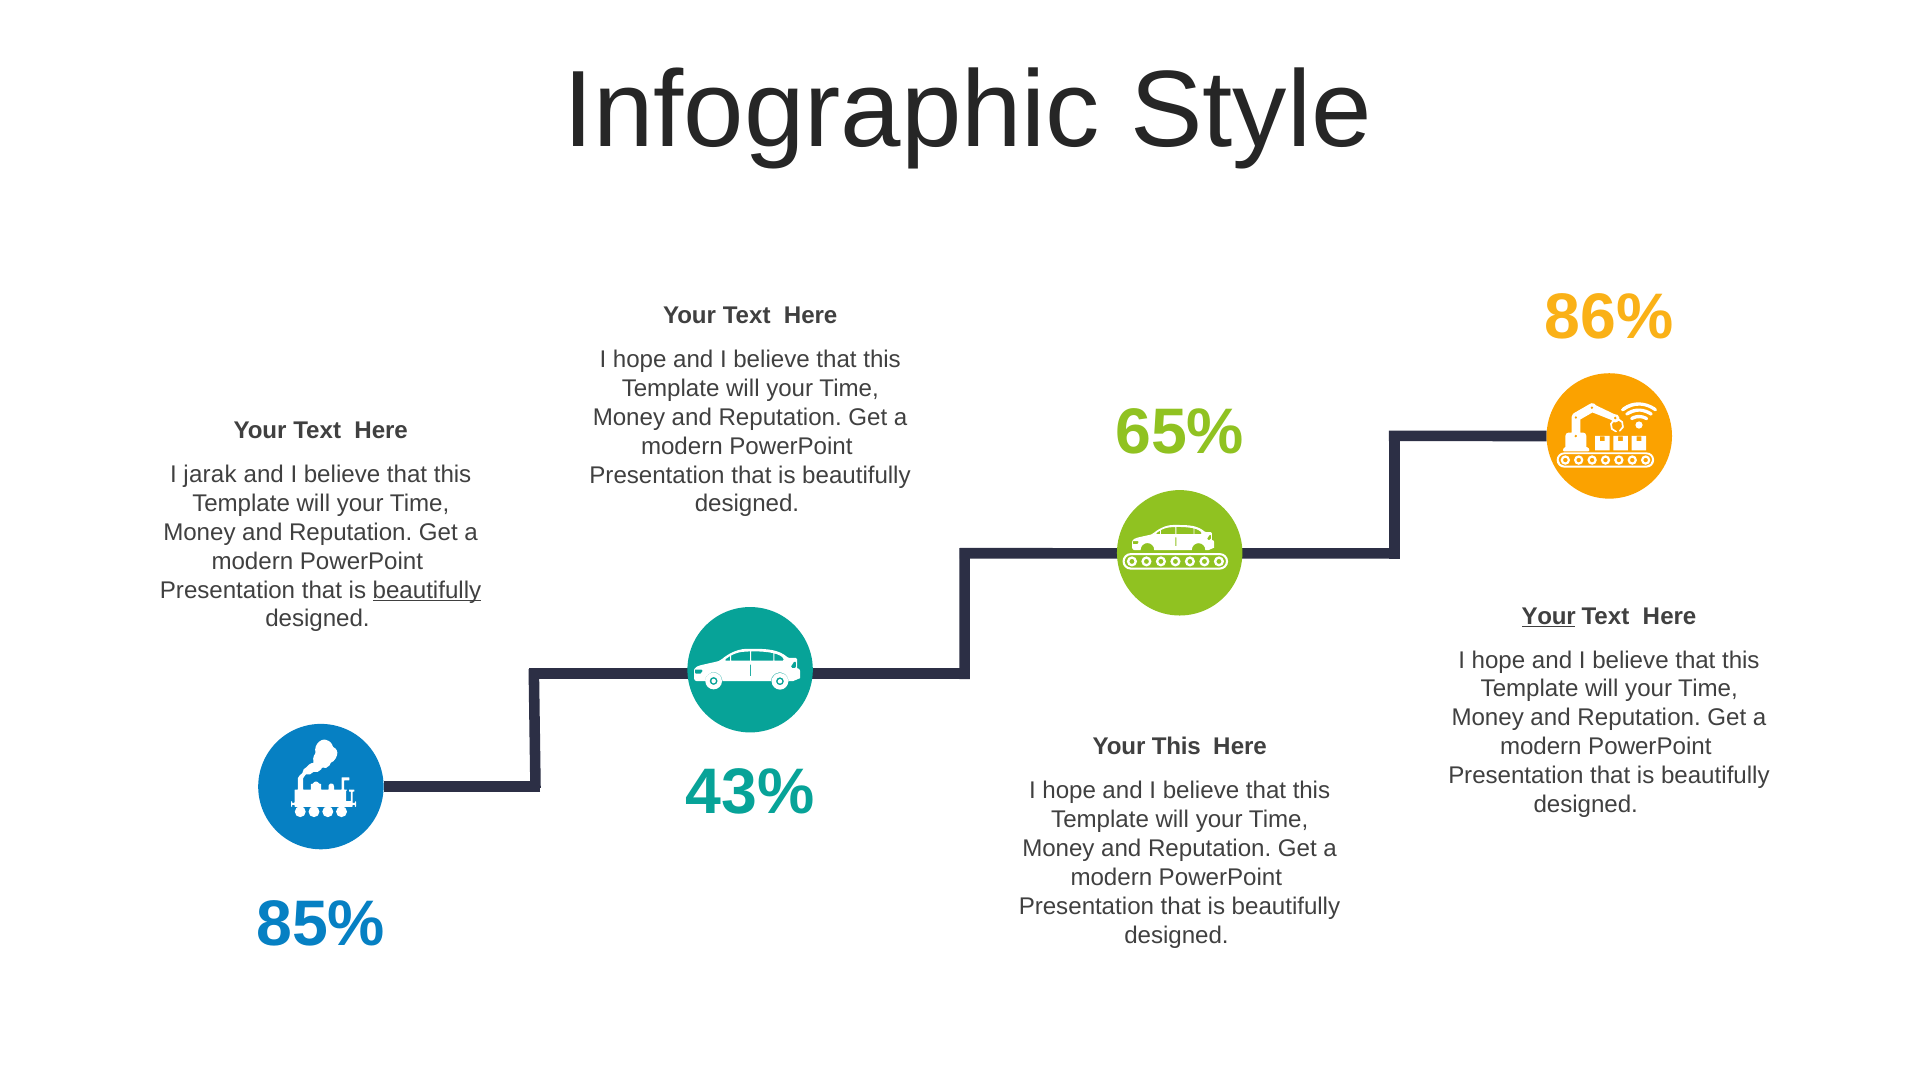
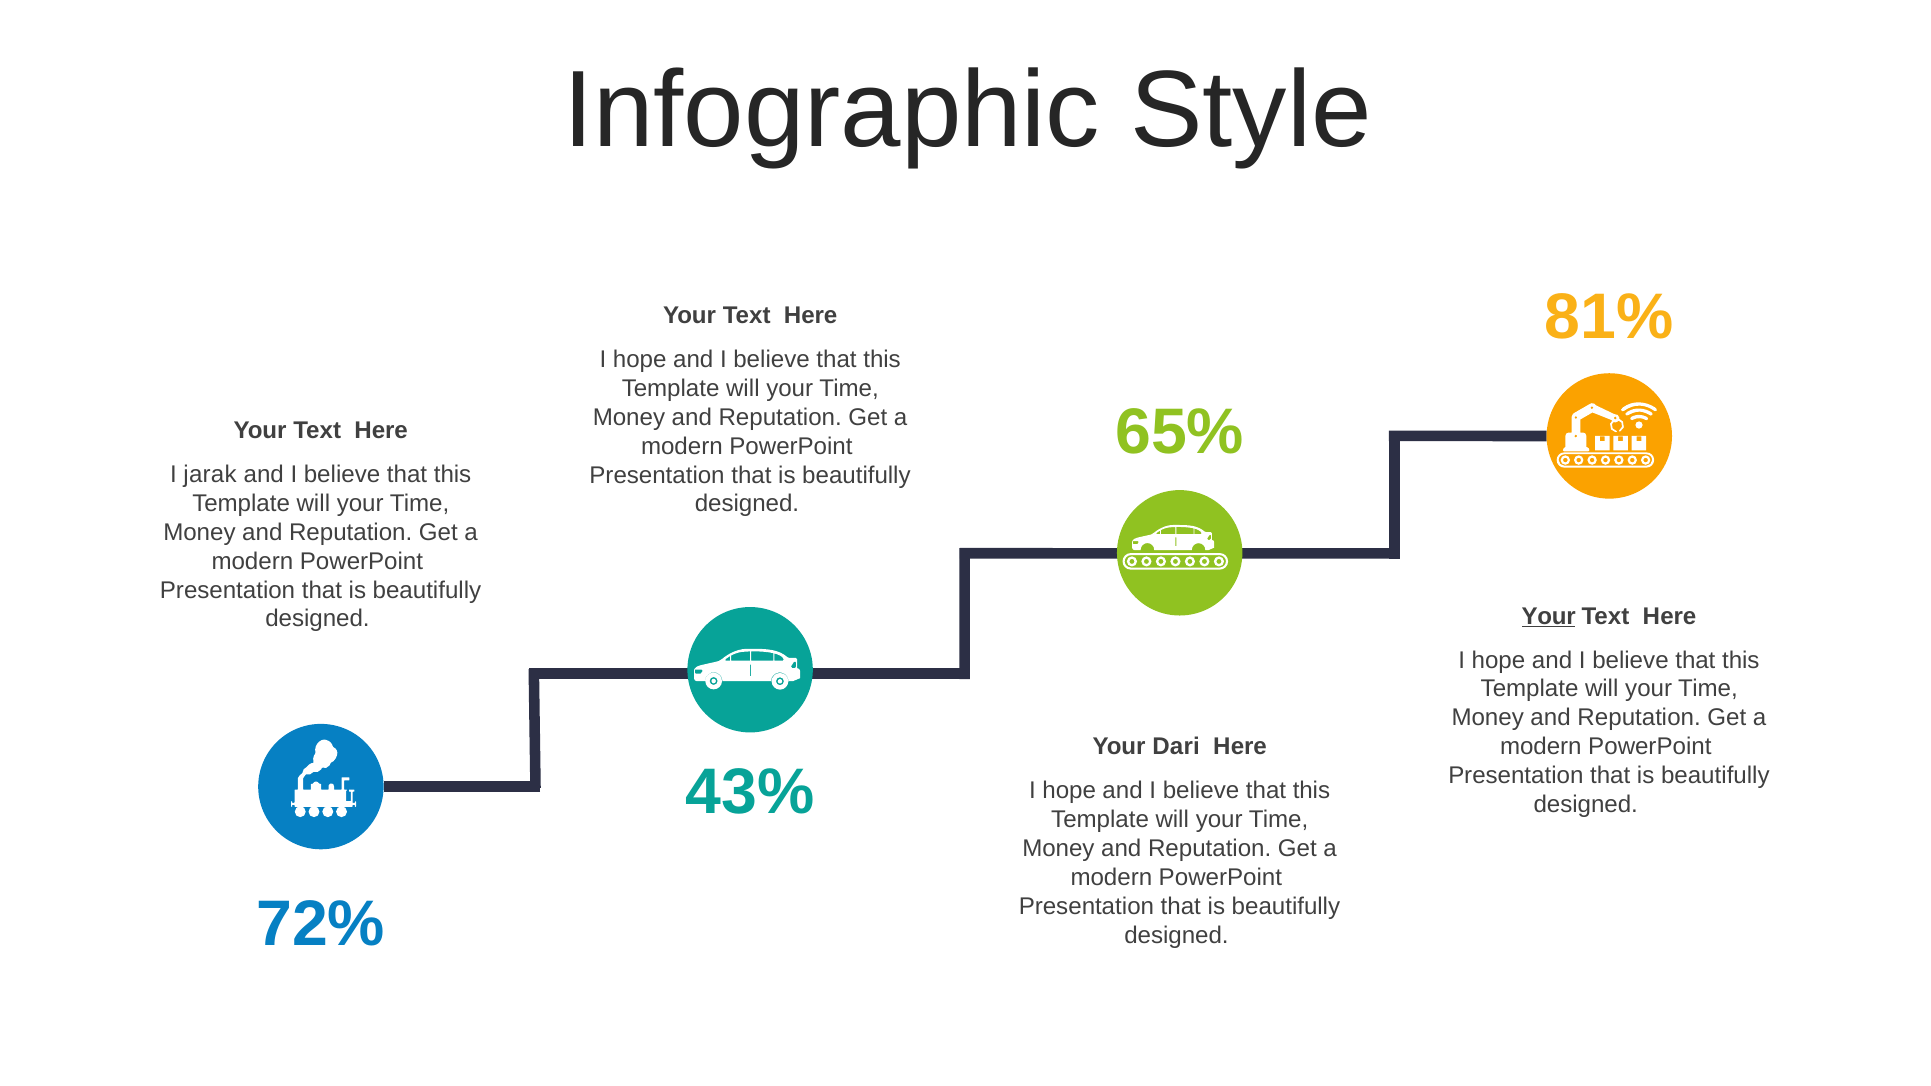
86%: 86% -> 81% (1609, 317)
beautifully underline: present -> none (427, 590)
Your This: This -> Dari (1176, 747)
85%: 85% -> 72% (321, 925)
